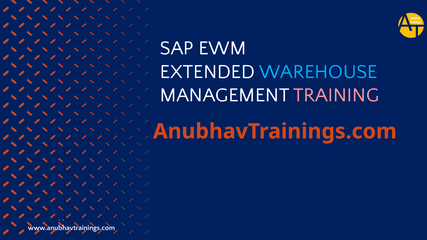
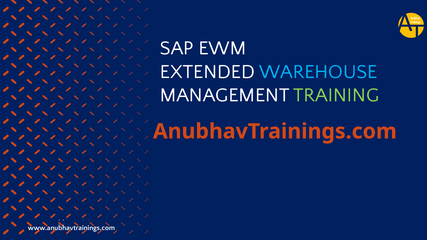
TRAINING colour: pink -> light green (336, 95)
